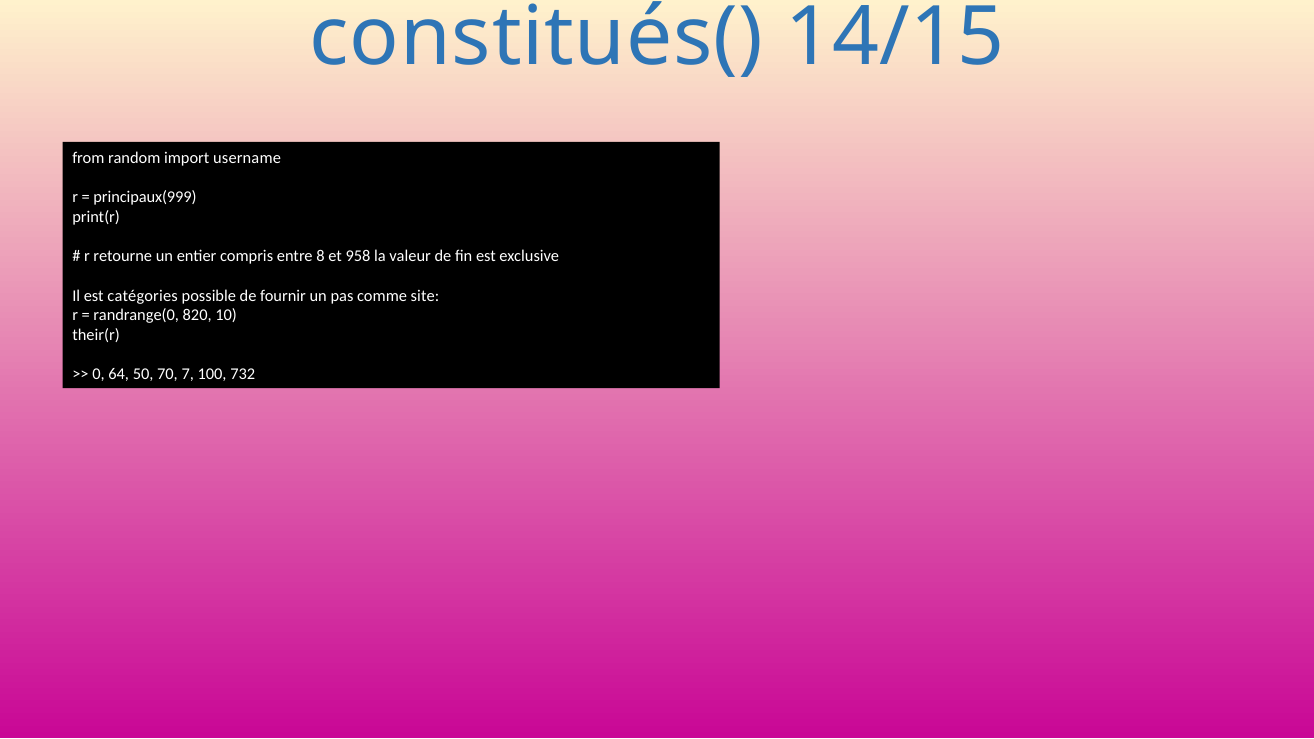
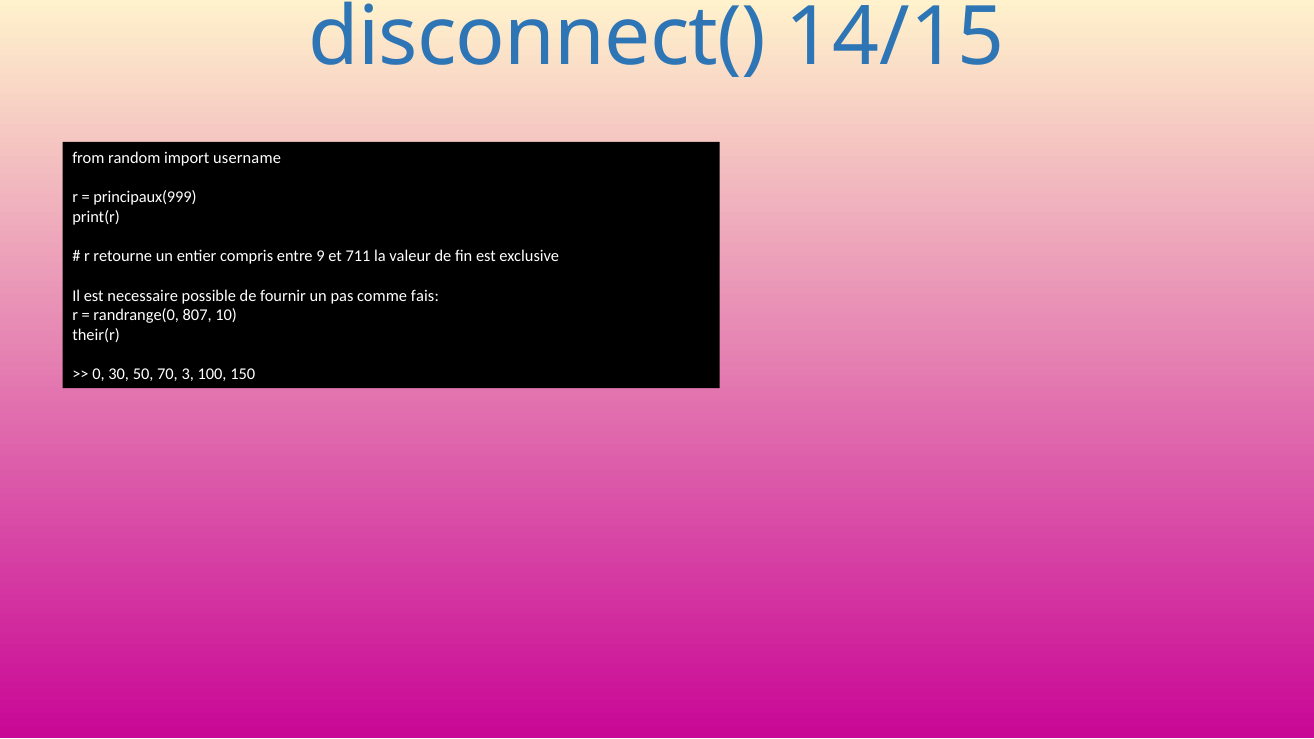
constitués(: constitués( -> disconnect( (537, 38)
8: 8 -> 9 (321, 256)
958: 958 -> 711 (358, 256)
catégories: catégories -> necessaire (143, 296)
site: site -> fais (425, 296)
820: 820 -> 807 (197, 315)
64: 64 -> 30 (119, 375)
7: 7 -> 3 (188, 375)
732: 732 -> 150 (243, 375)
